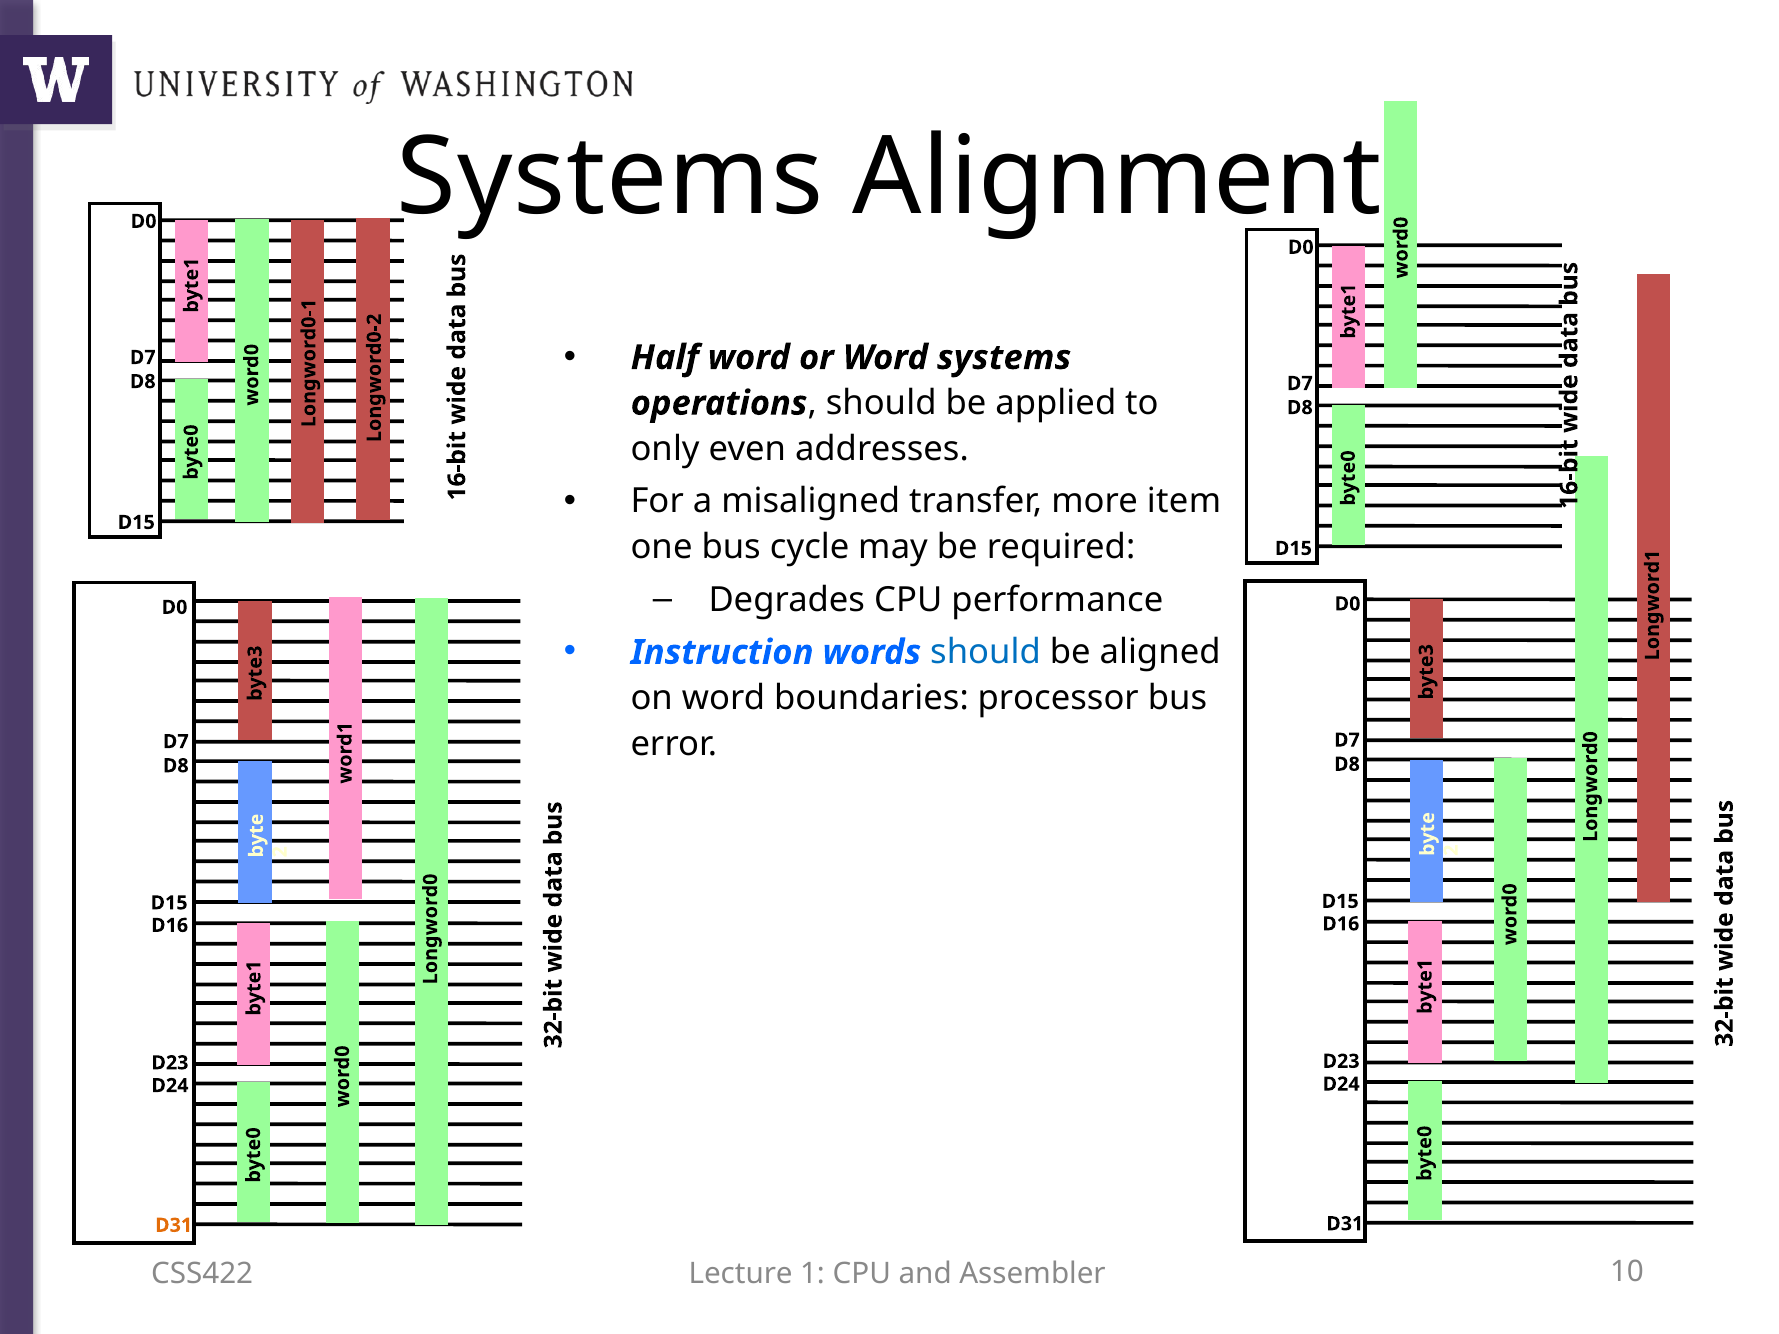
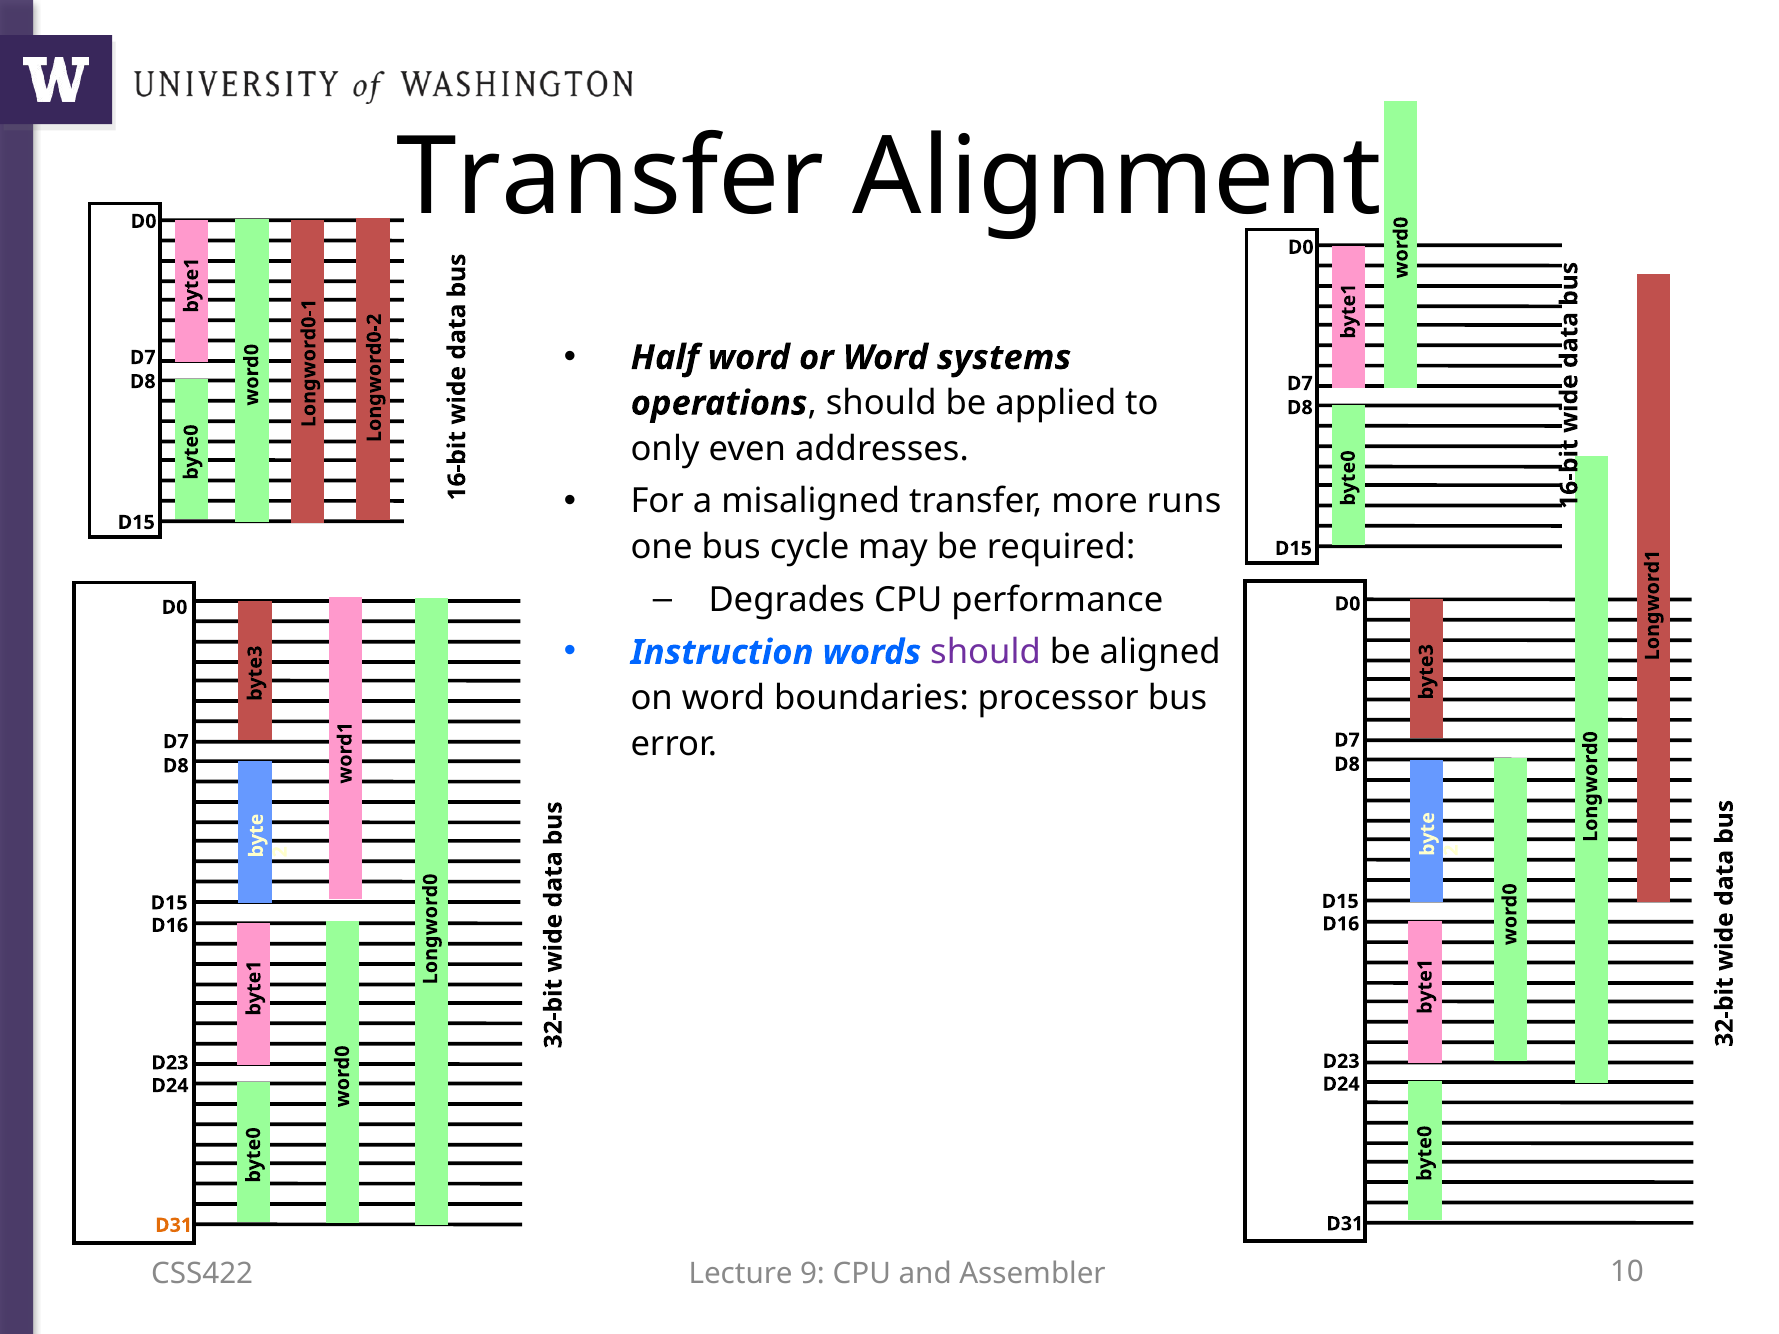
Systems: Systems -> Transfer (611, 178)
item: item -> runs (1184, 502)
should colour: blue -> purple (986, 652)
Lecture 1: 1 -> 9 (812, 1274)
